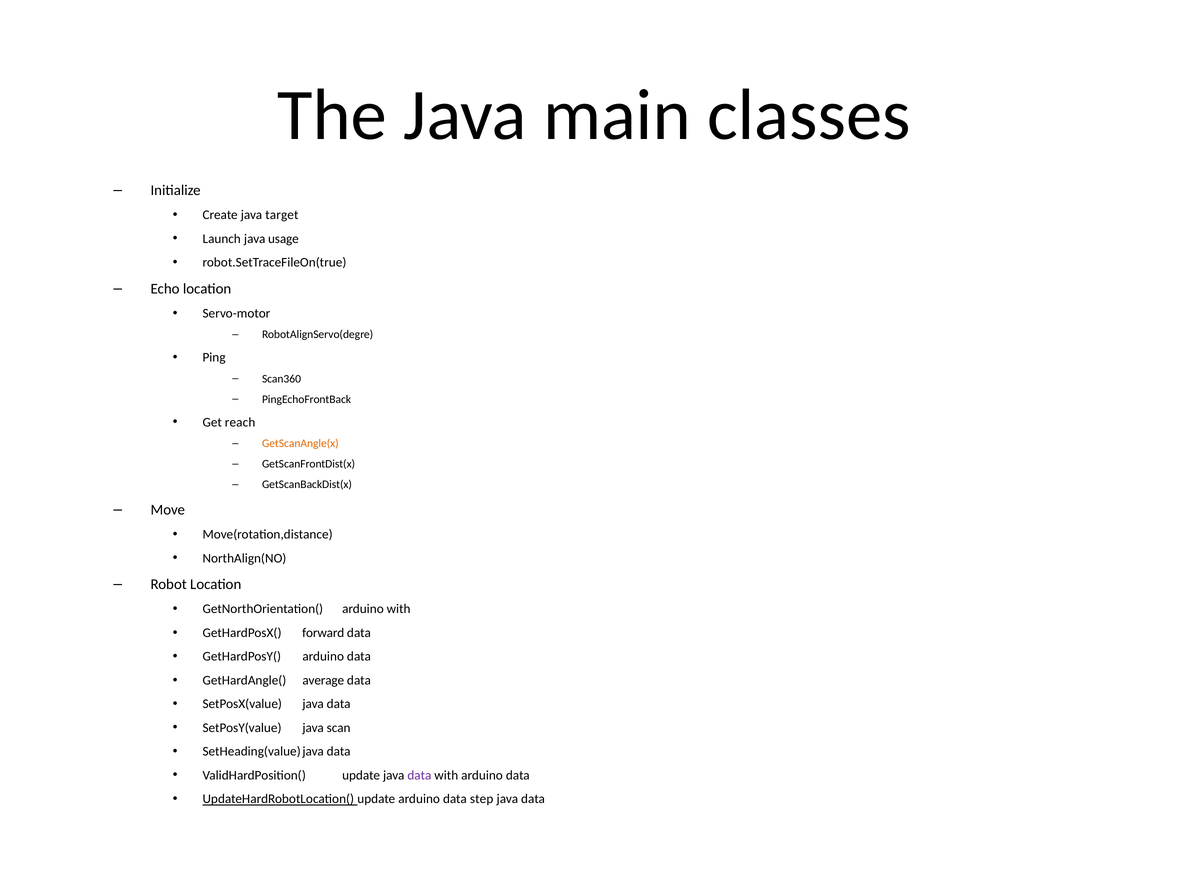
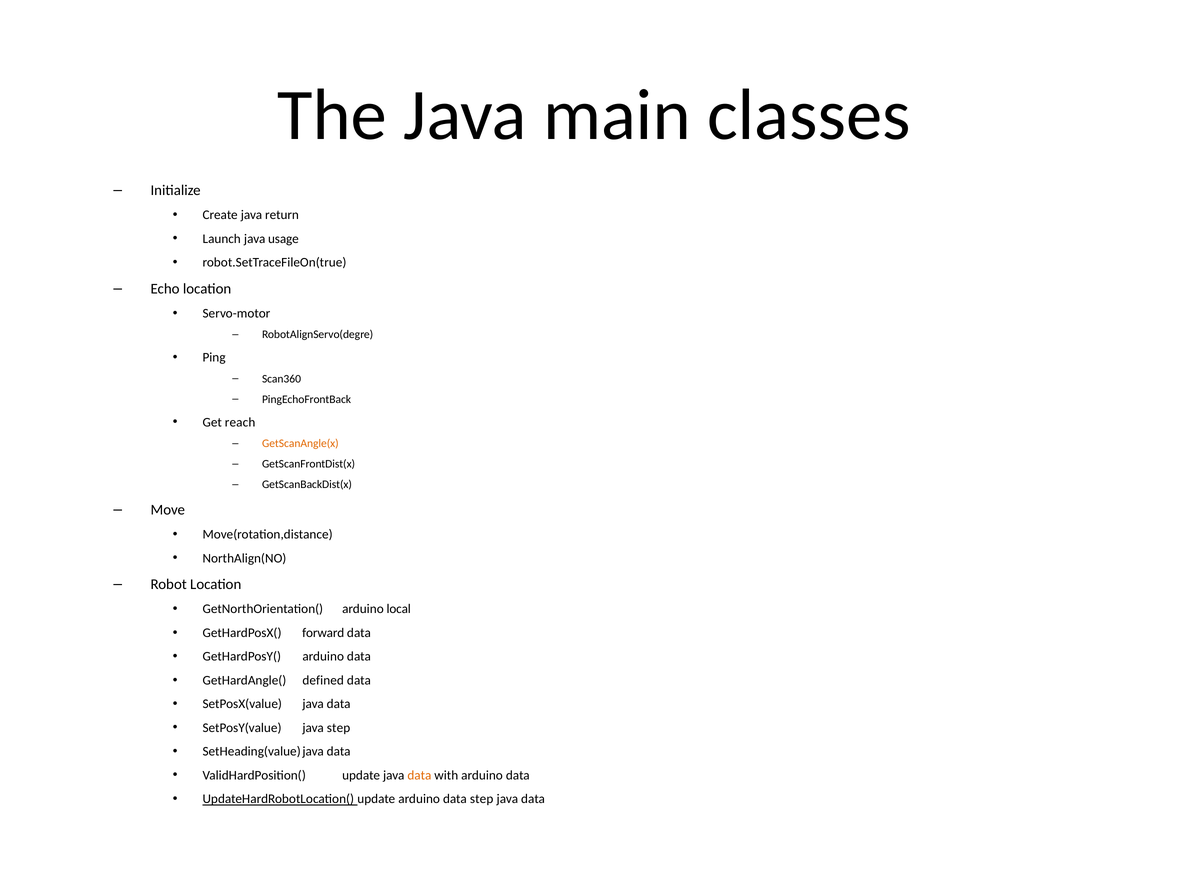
target: target -> return (282, 215)
arduino with: with -> local (399, 609)
average: average -> defined (323, 680)
java scan: scan -> step (339, 728)
data colour: purple -> orange (419, 775)
